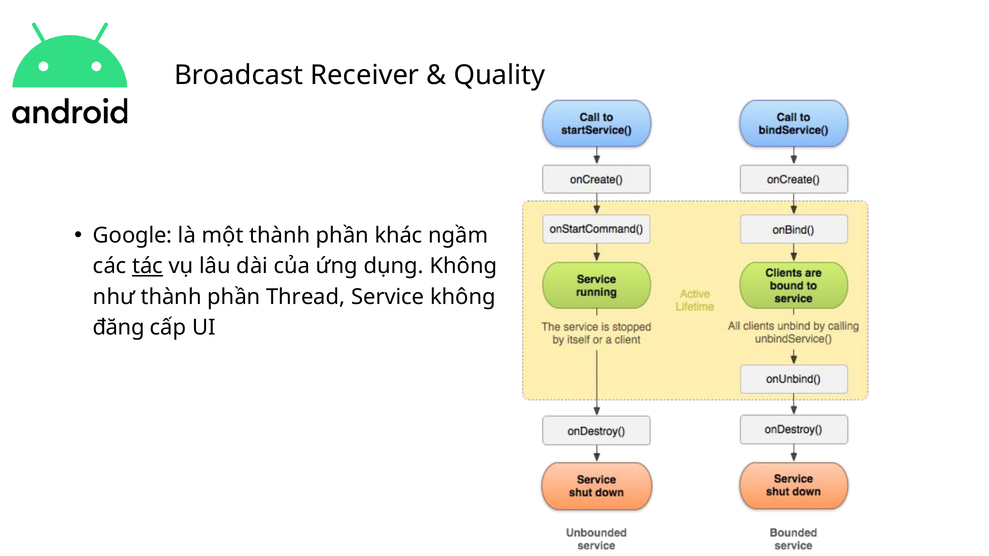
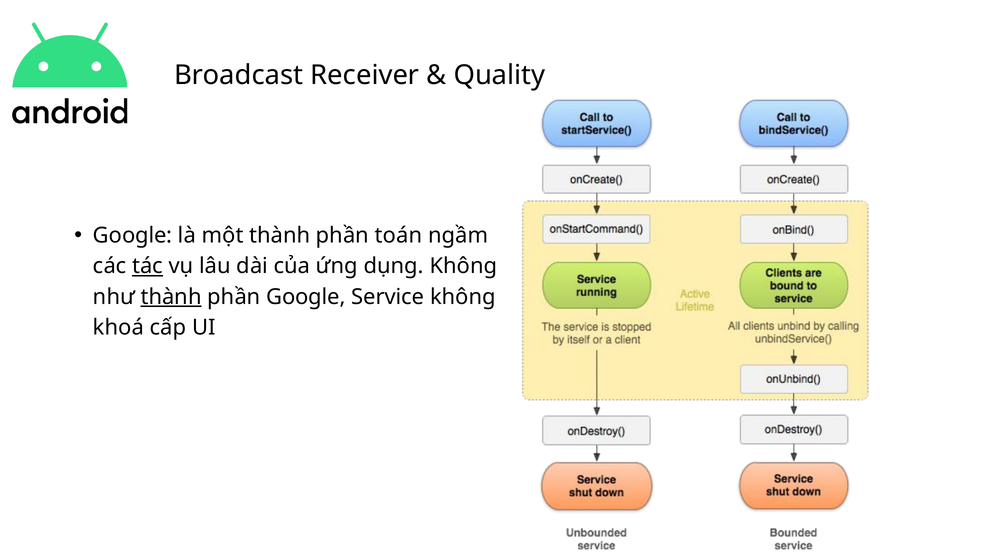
khác: khác -> toán (398, 236)
thành underline: none -> present (171, 297)
phần Thread: Thread -> Google (306, 297)
đăng: đăng -> khoá (119, 328)
